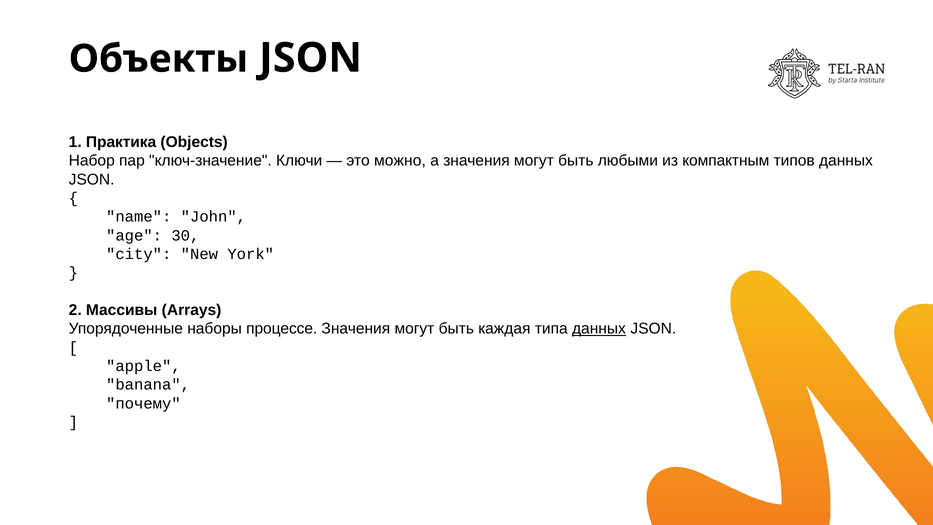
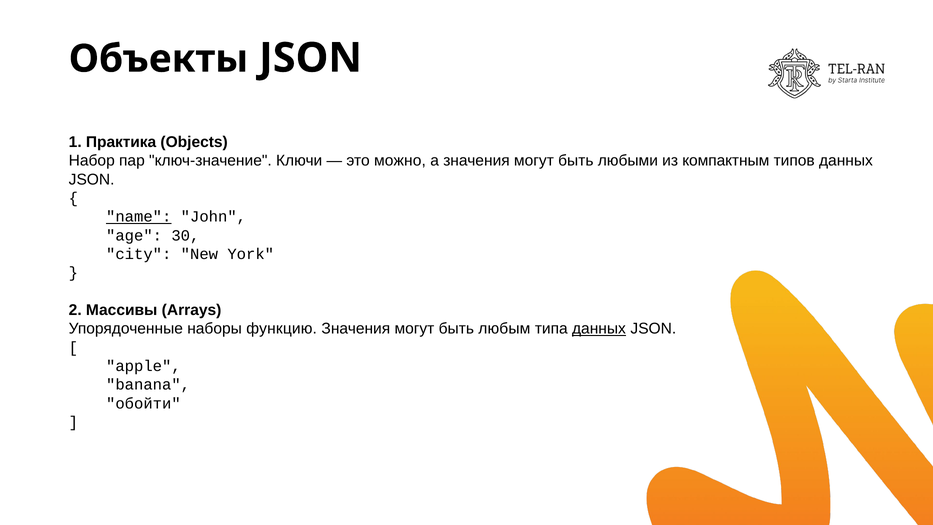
name underline: none -> present (139, 217)
процессе: процессе -> функцию (282, 329)
каждая: каждая -> любым (504, 329)
почему: почему -> обойти (143, 403)
